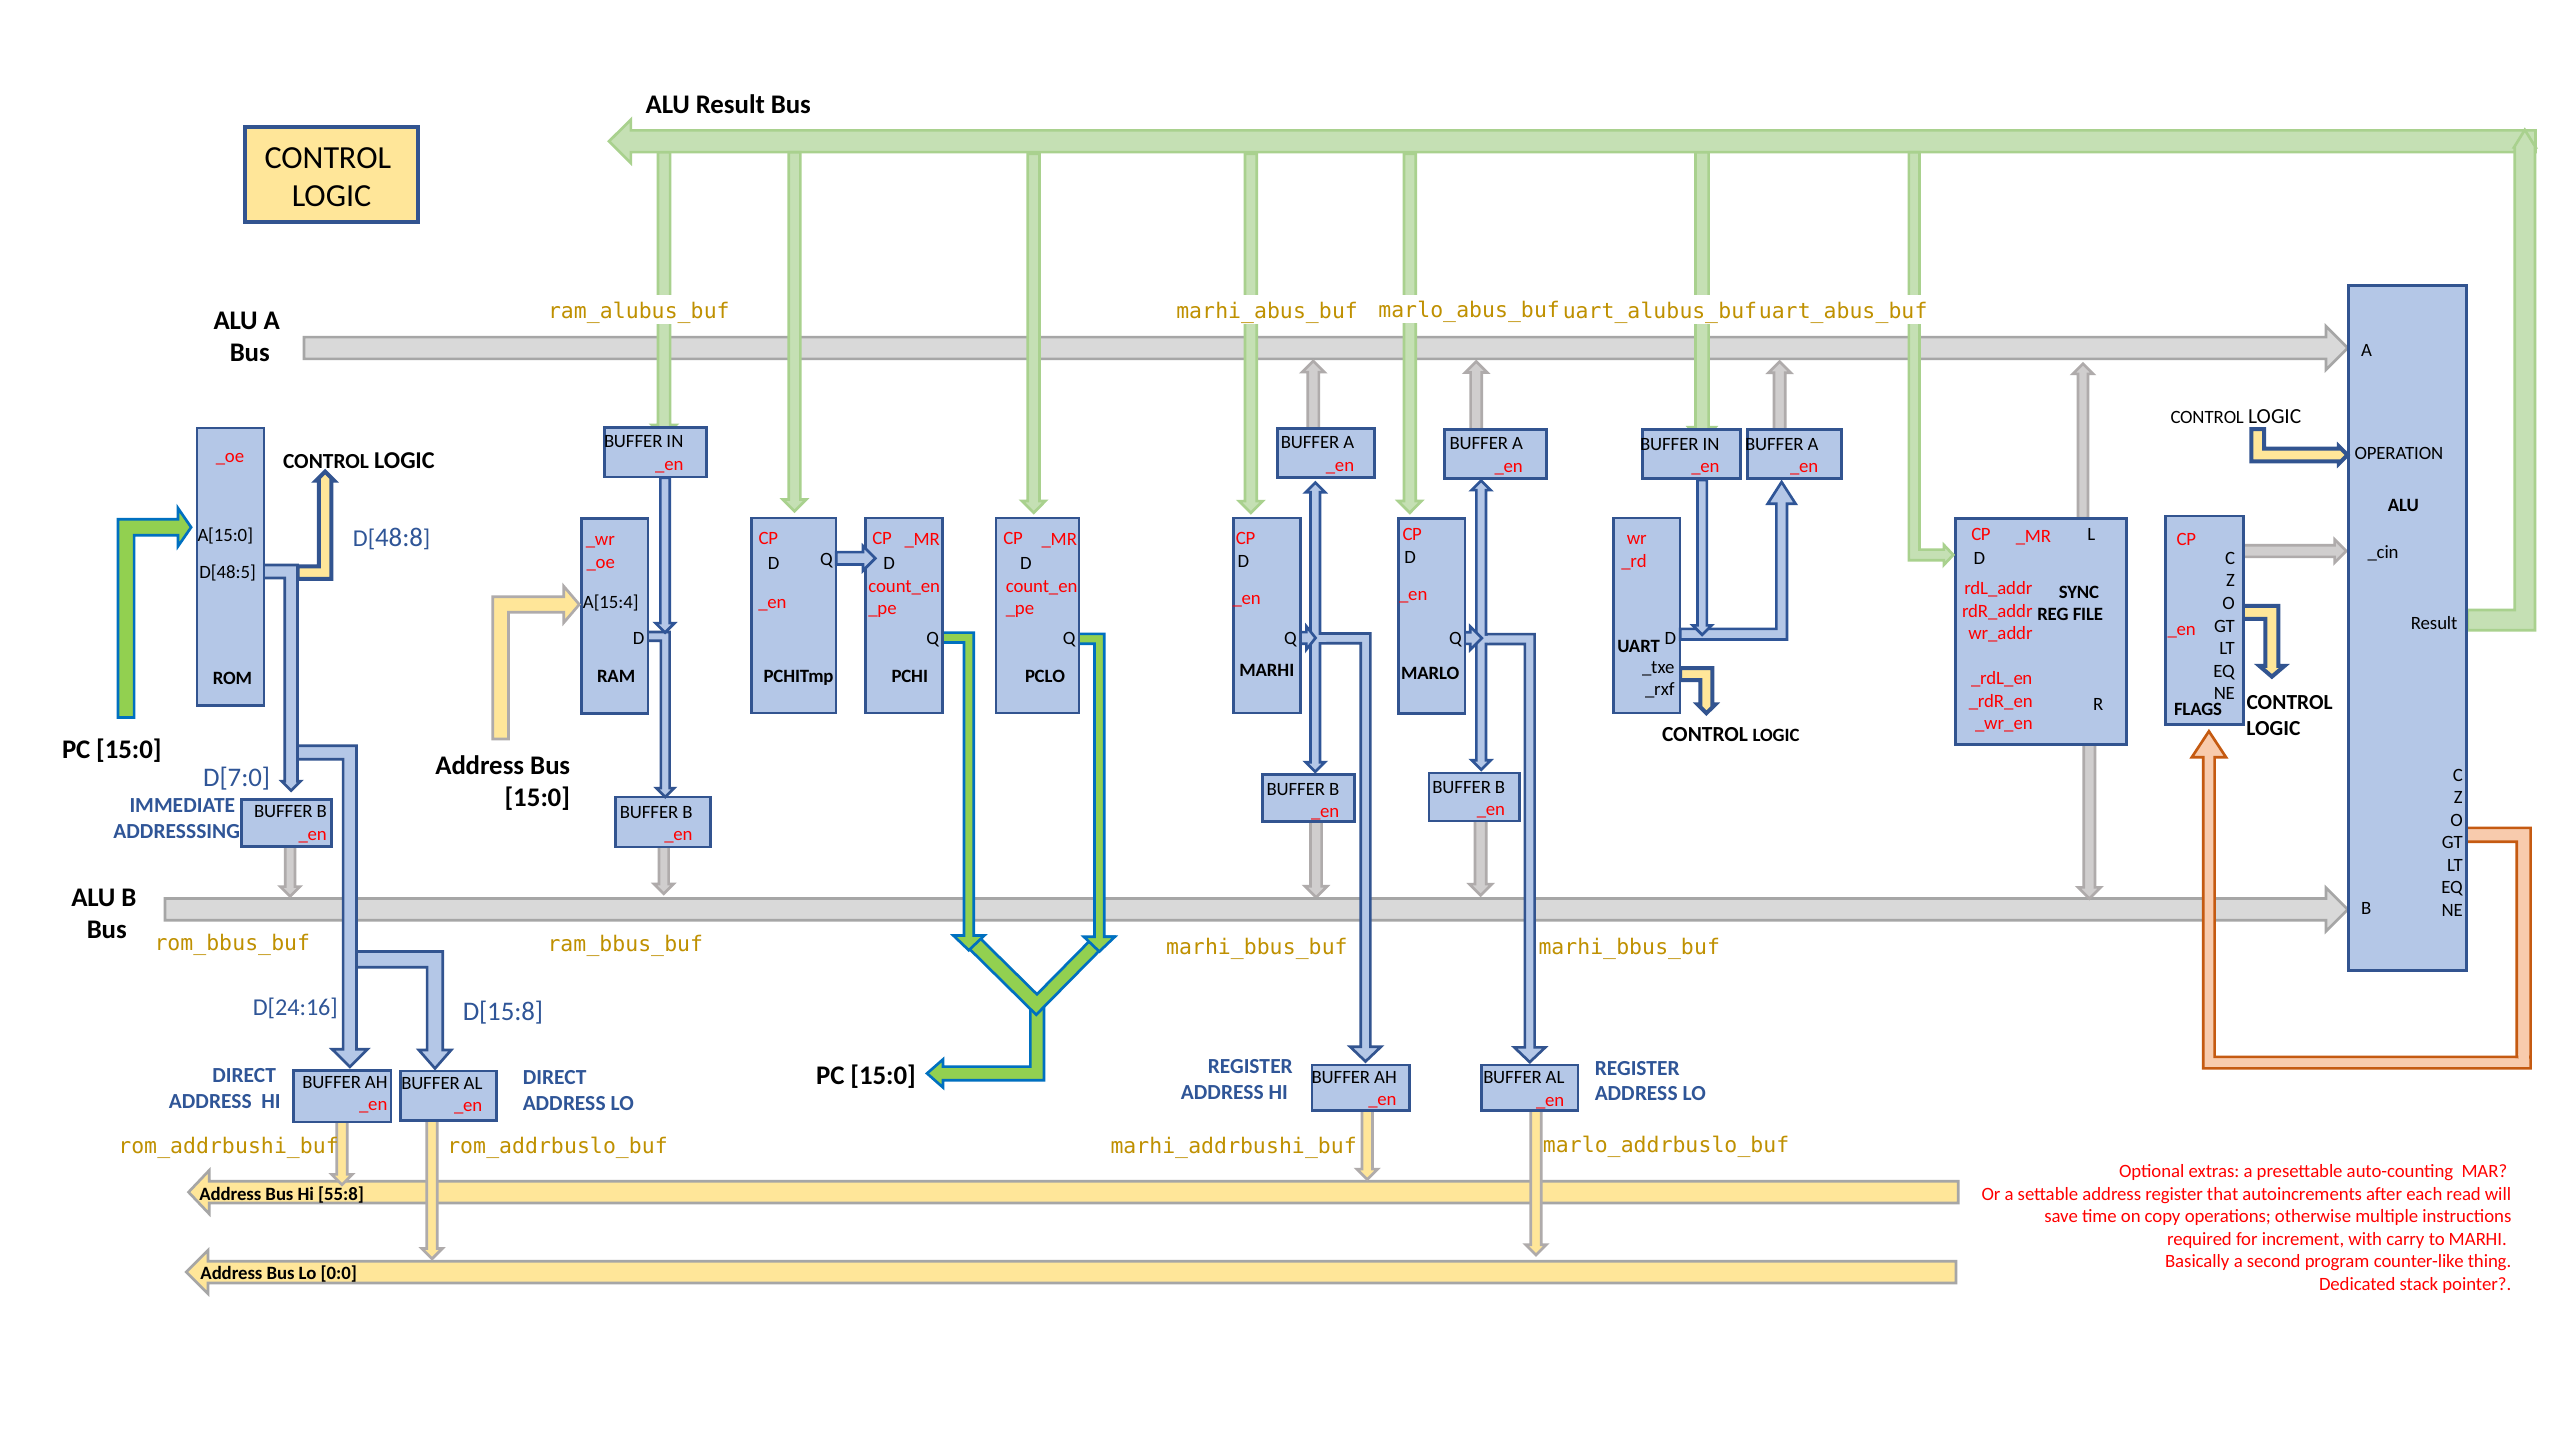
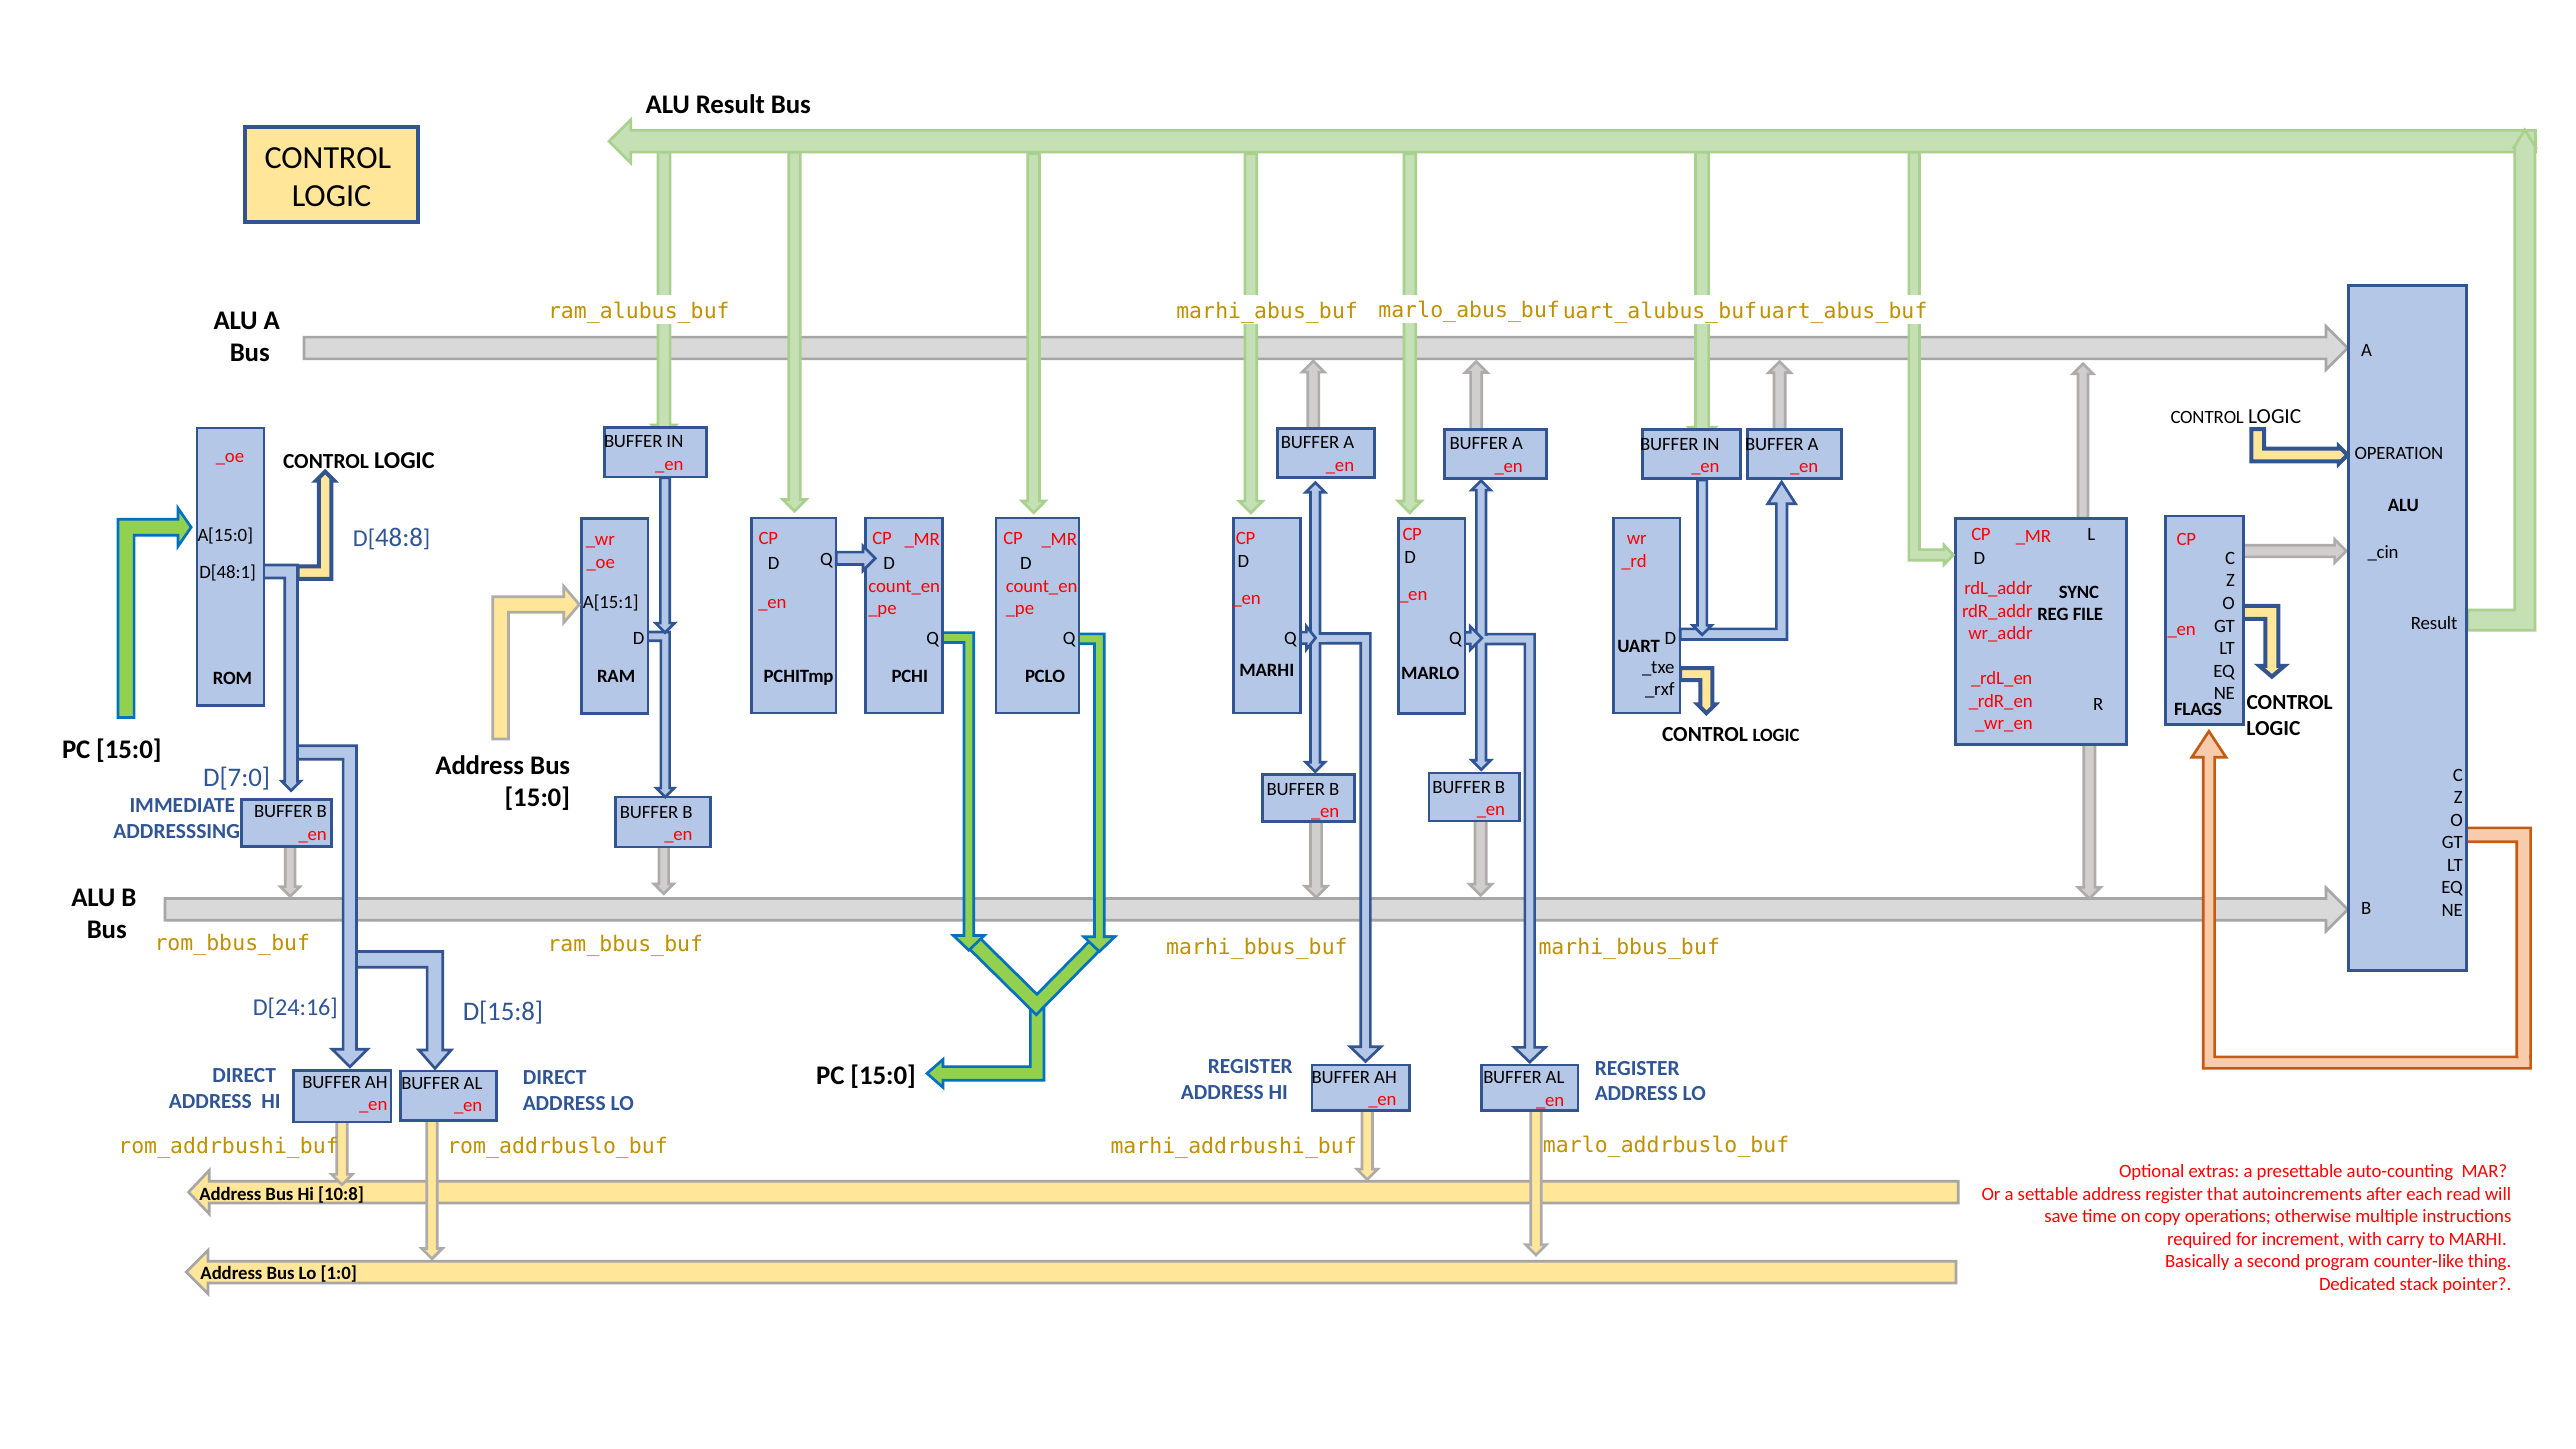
D[48:5: D[48:5 -> D[48:1 (228, 572)
A[15:4: A[15:4 -> A[15:1 (611, 602)
55:8: 55:8 -> 10:8 (341, 1194)
0:0: 0:0 -> 1:0 (339, 1274)
